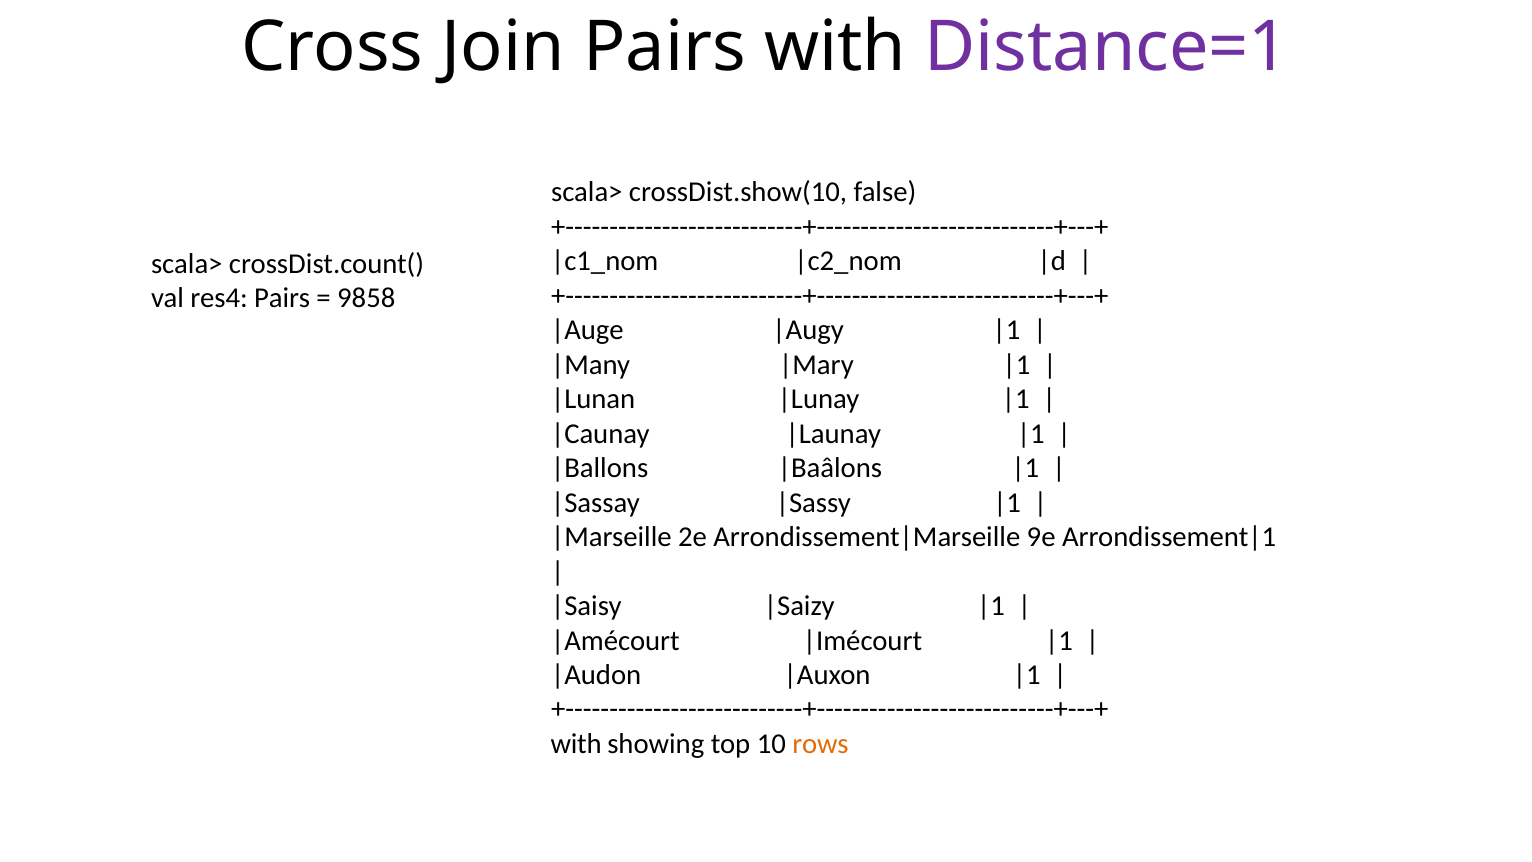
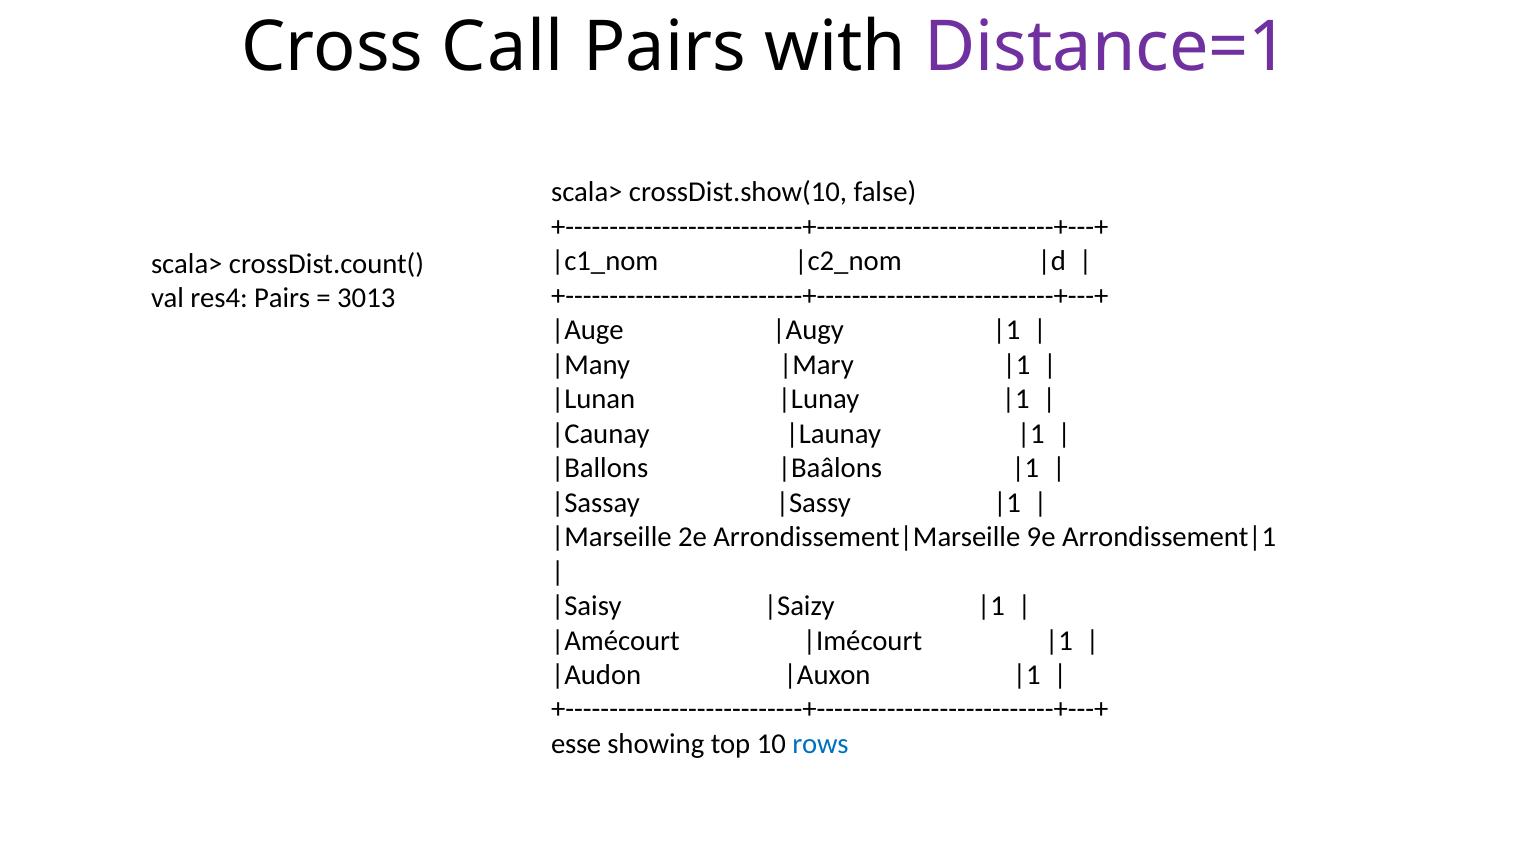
Join: Join -> Call (503, 47)
9858: 9858 -> 3013 (366, 298)
with: with -> esse (576, 744)
rows colour: orange -> blue (821, 744)
